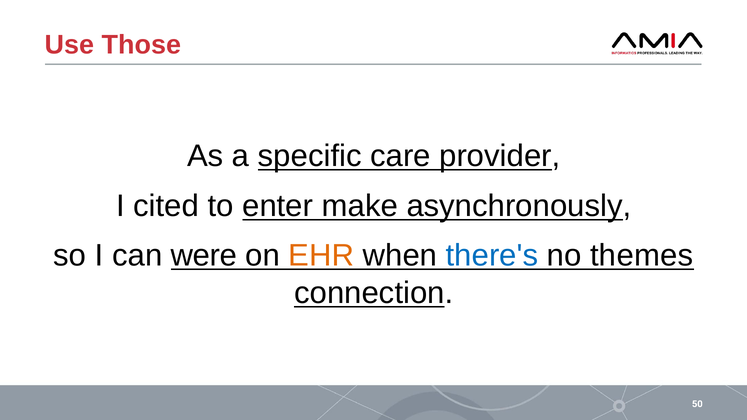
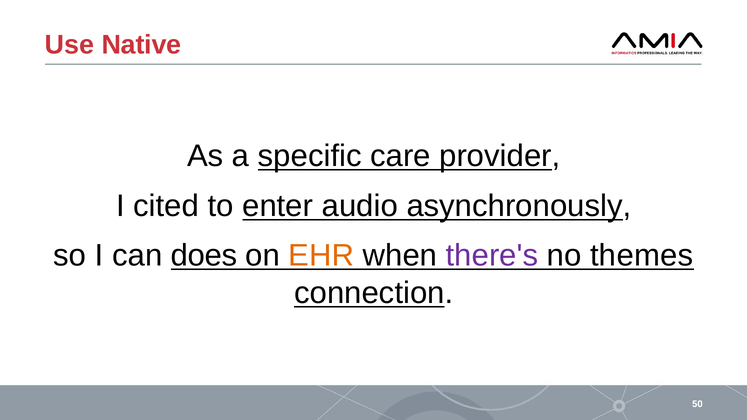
Those: Those -> Native (142, 45)
make: make -> audio (360, 206)
were: were -> does (204, 256)
there's colour: blue -> purple (492, 256)
